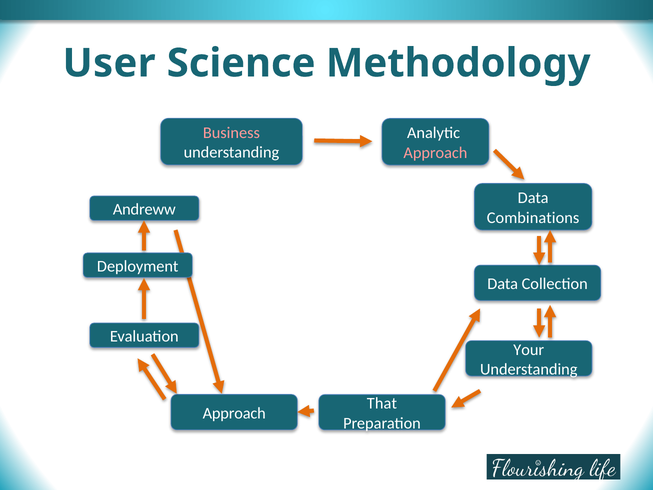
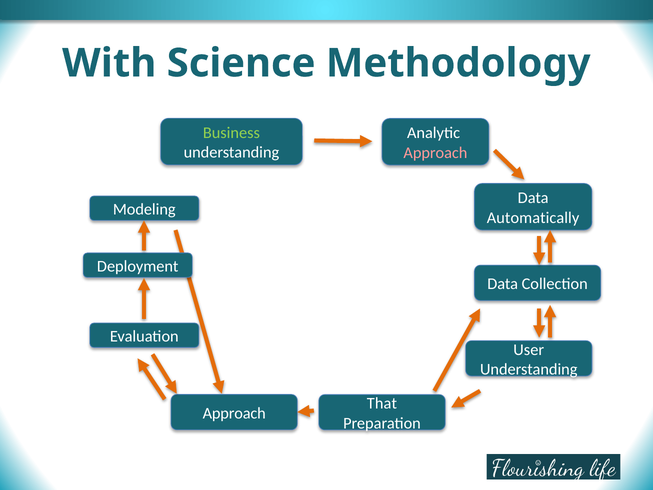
User: User -> With (109, 63)
Business colour: pink -> light green (231, 133)
Andreww: Andreww -> Modeling (144, 209)
Combinations: Combinations -> Automatically (533, 218)
Your: Your -> User (529, 349)
